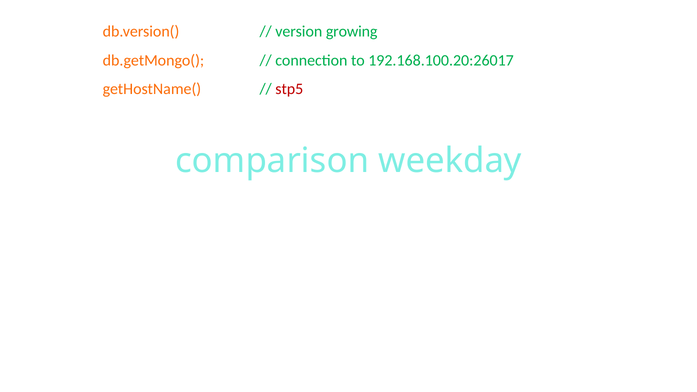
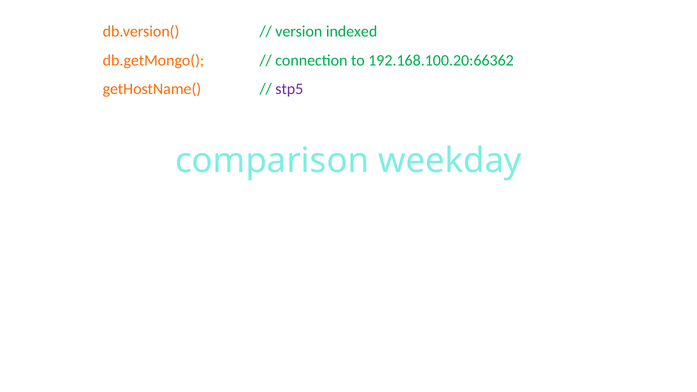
growing: growing -> indexed (352, 32)
192.168.100.20:26017: 192.168.100.20:26017 -> 192.168.100.20:66362 (441, 60)
stp5 colour: red -> purple (289, 89)
